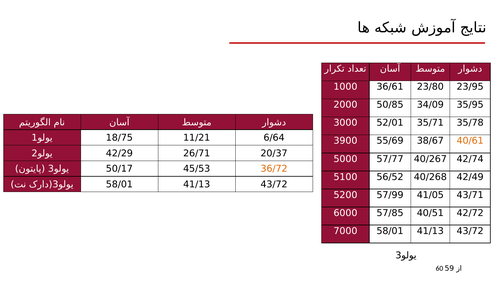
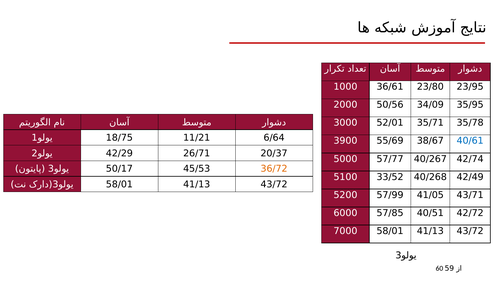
50/85: 50/85 -> 50/56 (390, 105)
40/61 colour: orange -> blue (470, 141)
56/52: 56/52 -> 33/52 (390, 177)
